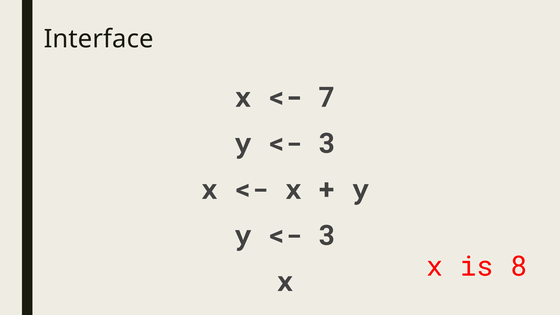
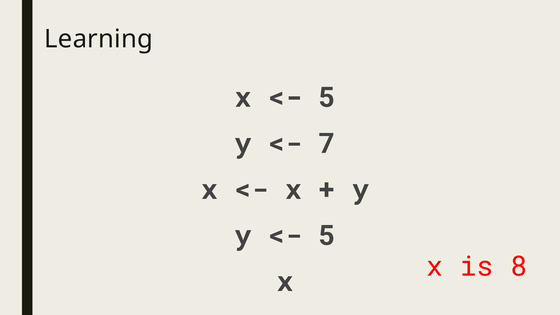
Interface: Interface -> Learning (99, 39)
7: 7 -> 5 (327, 98)
3: 3 -> 7 (327, 144)
3: 3 -> 5 (327, 236)
